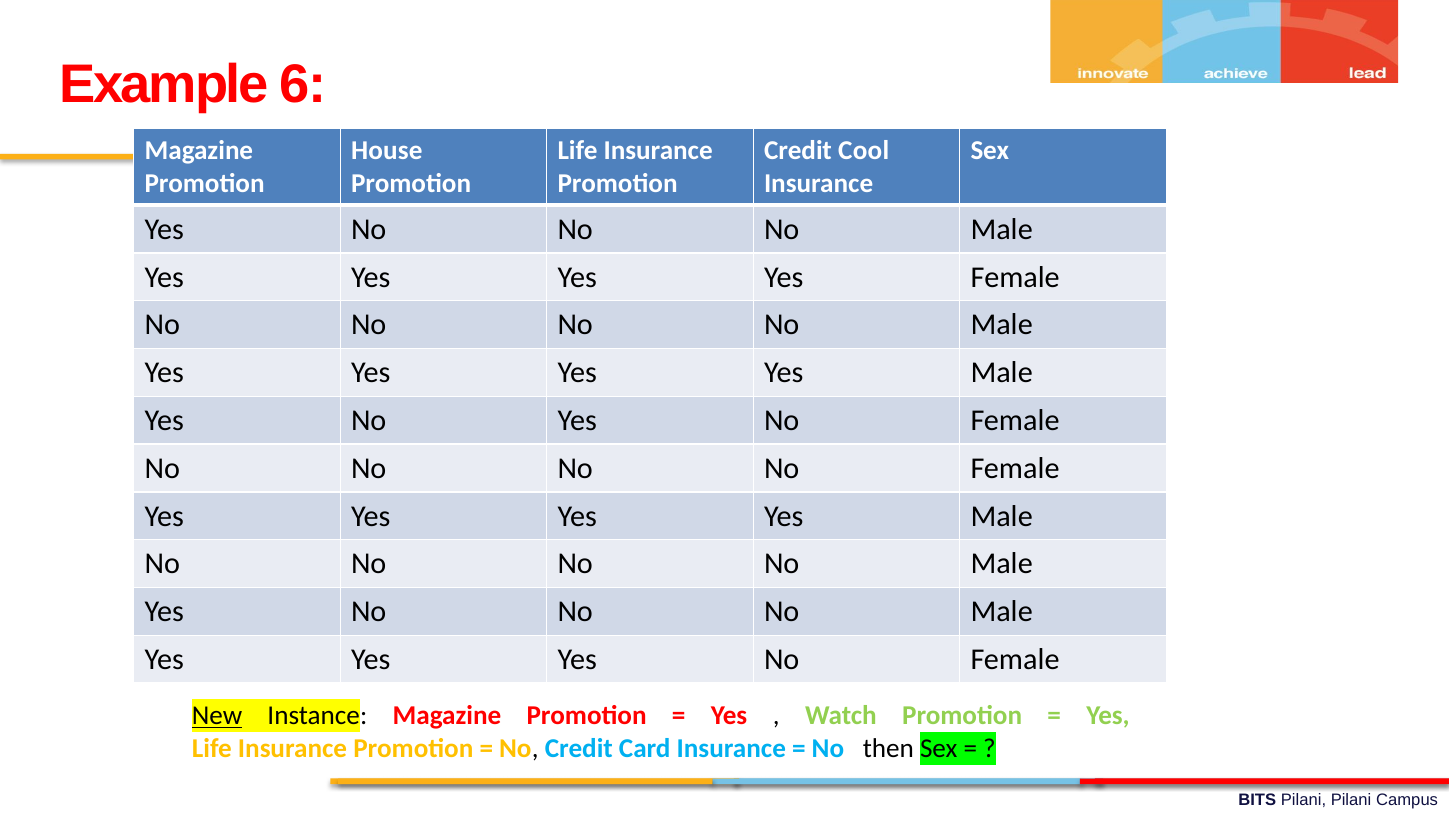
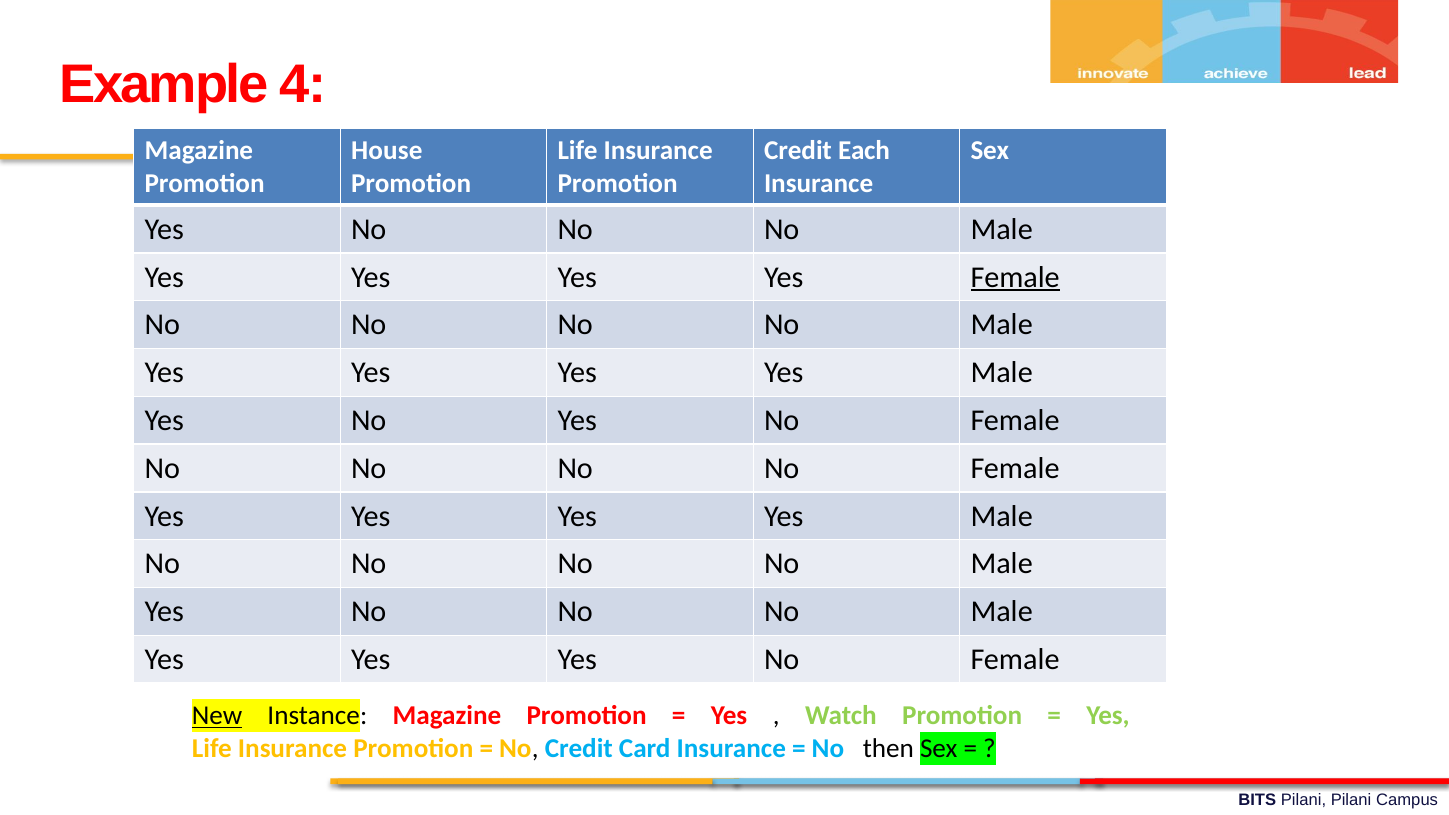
6: 6 -> 4 (303, 84)
Cool: Cool -> Each (864, 150)
Female underline: none -> present (1015, 277)
